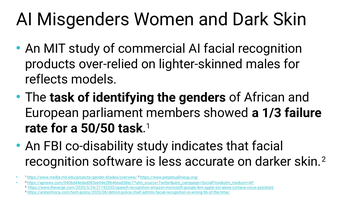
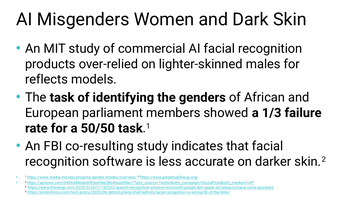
co-disability: co-disability -> co-resulting (100, 146)
